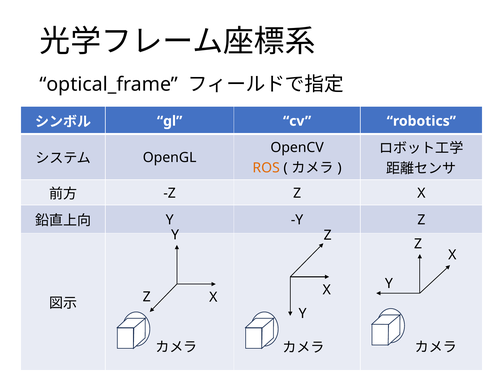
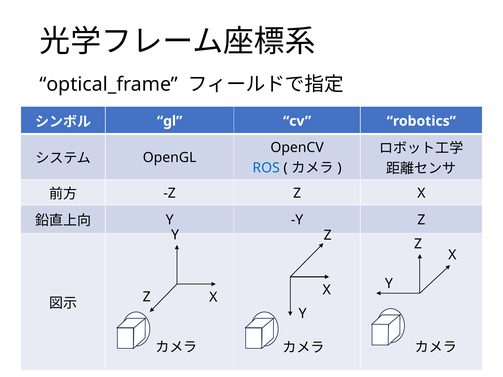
ROS colour: orange -> blue (266, 168)
